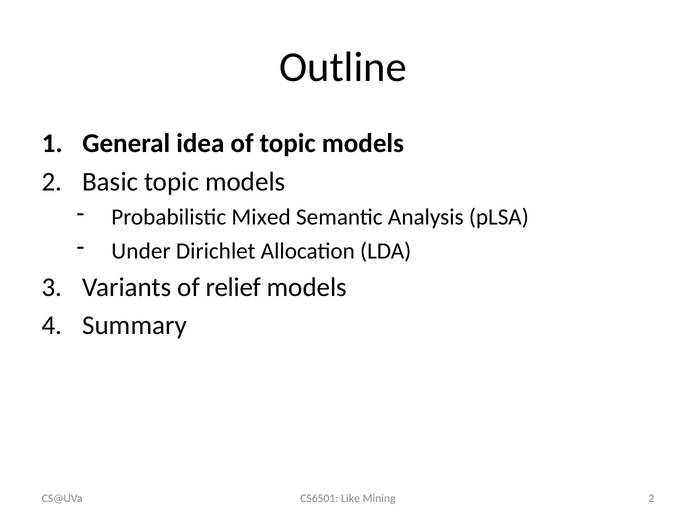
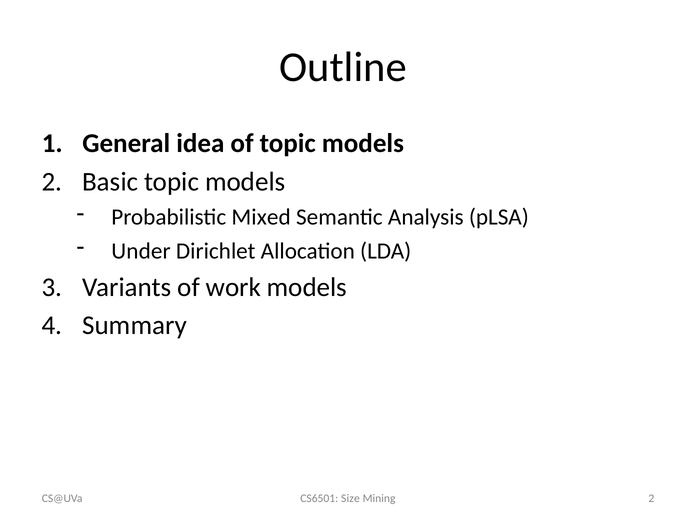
relief: relief -> work (233, 287)
Like: Like -> Size (350, 498)
